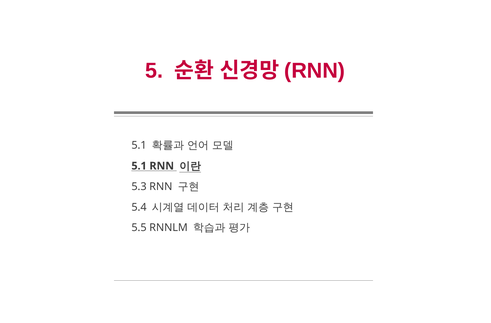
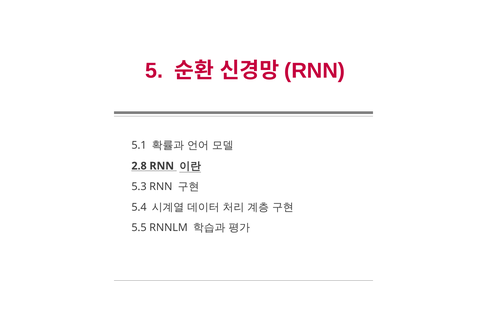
5.1: 5.1 -> 2.8 (139, 166)
